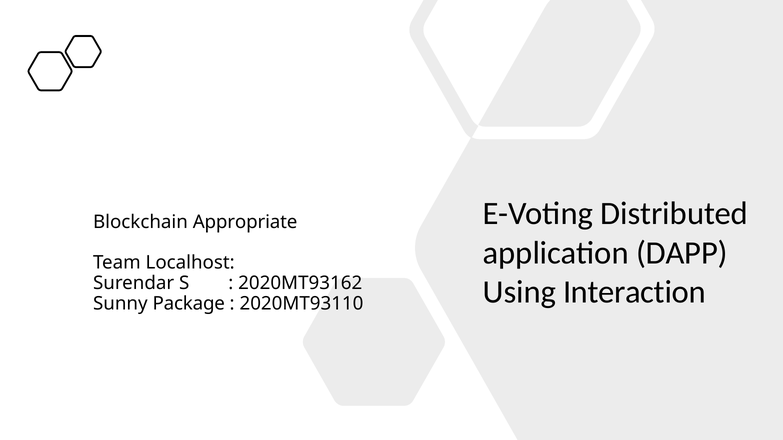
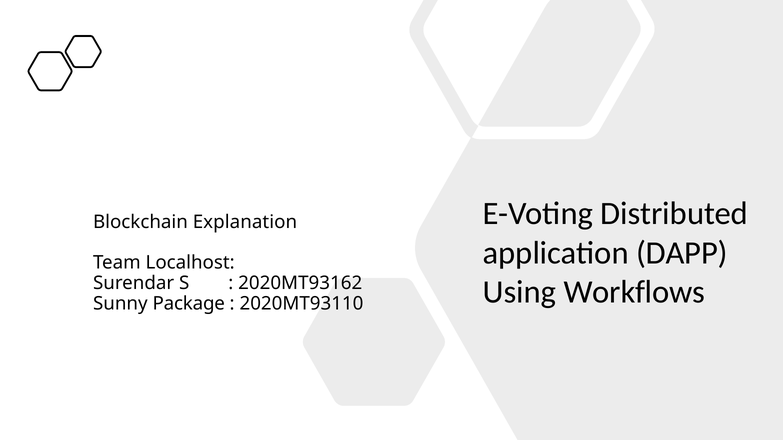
Appropriate: Appropriate -> Explanation (245, 222)
Interaction: Interaction -> Workflows (634, 292)
